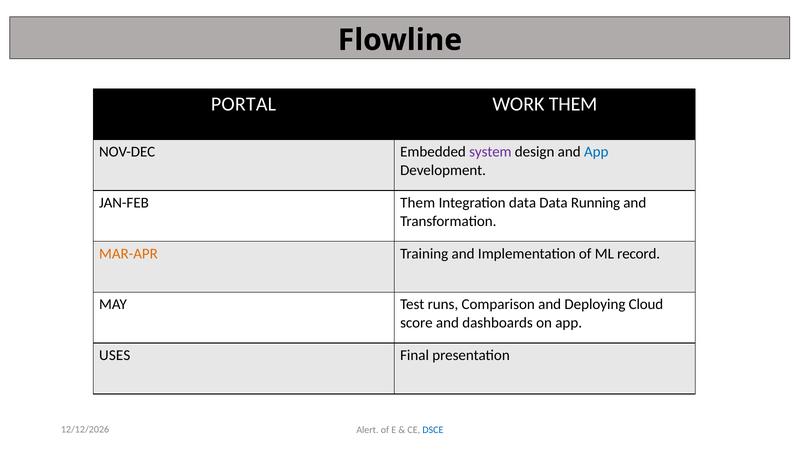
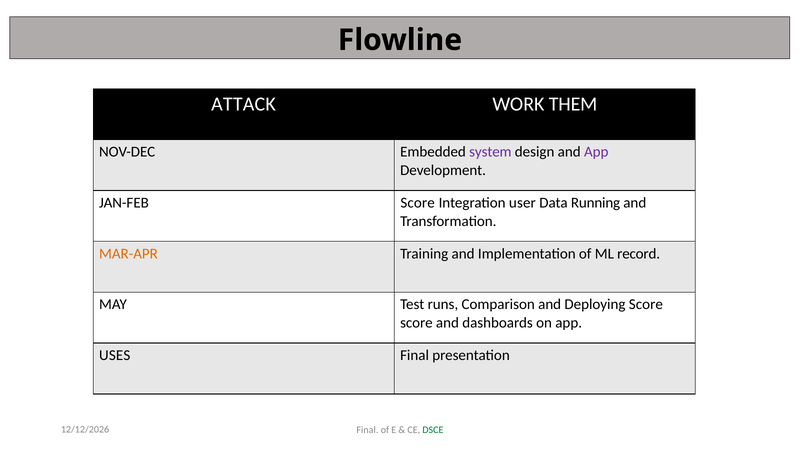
PORTAL: PORTAL -> ATTACK (244, 104)
App colour: blue -> purple (596, 152)
JAN-FEB Them: Them -> Score (418, 203)
Integration data: data -> user (522, 203)
Deploying Cloud: Cloud -> Score (646, 305)
Alert: Alert -> Final (367, 430)
DSCE colour: blue -> green (433, 430)
